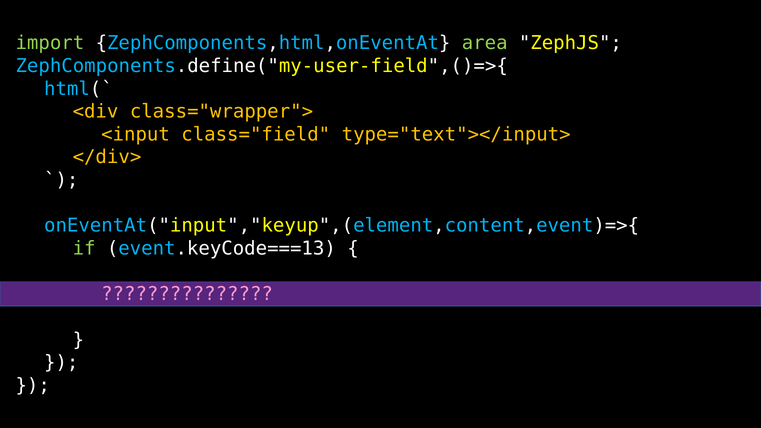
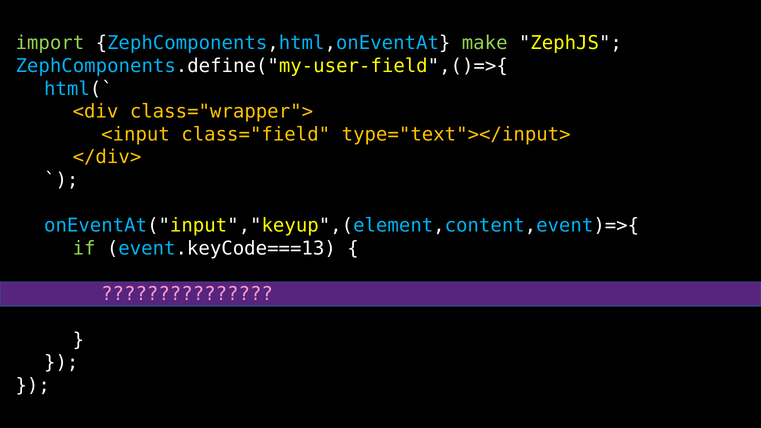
area: area -> make (485, 43)
